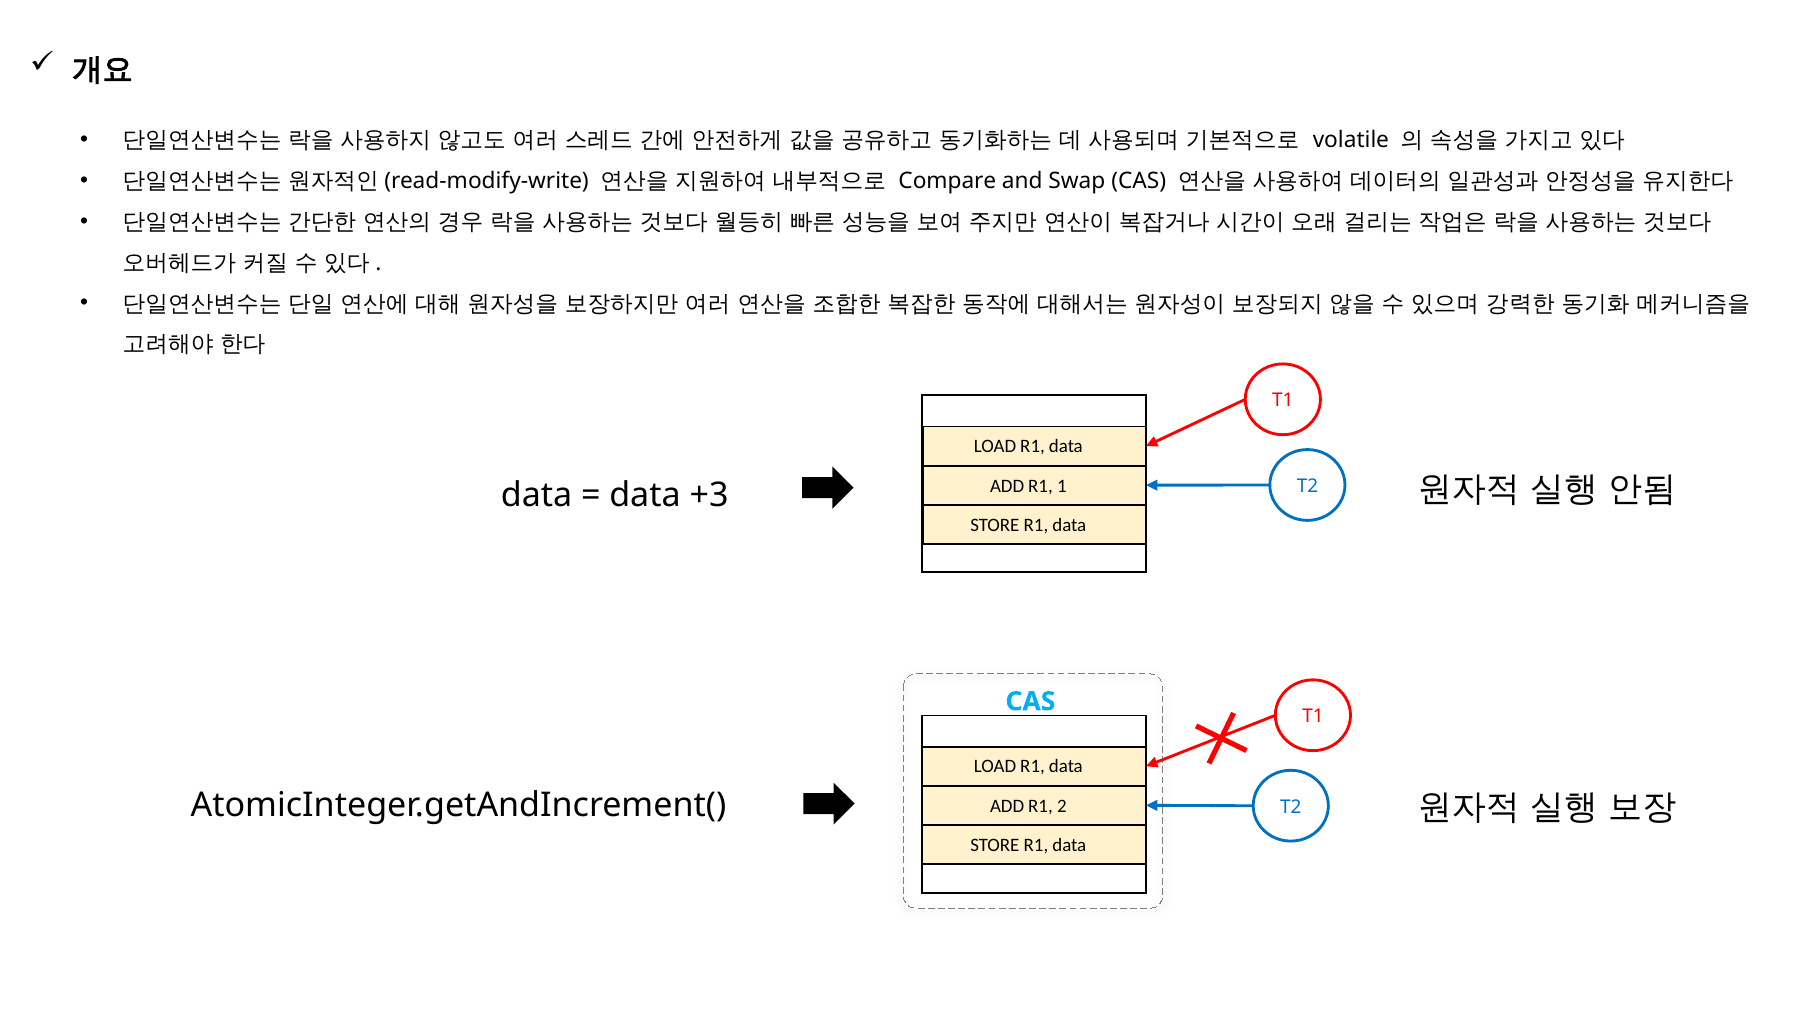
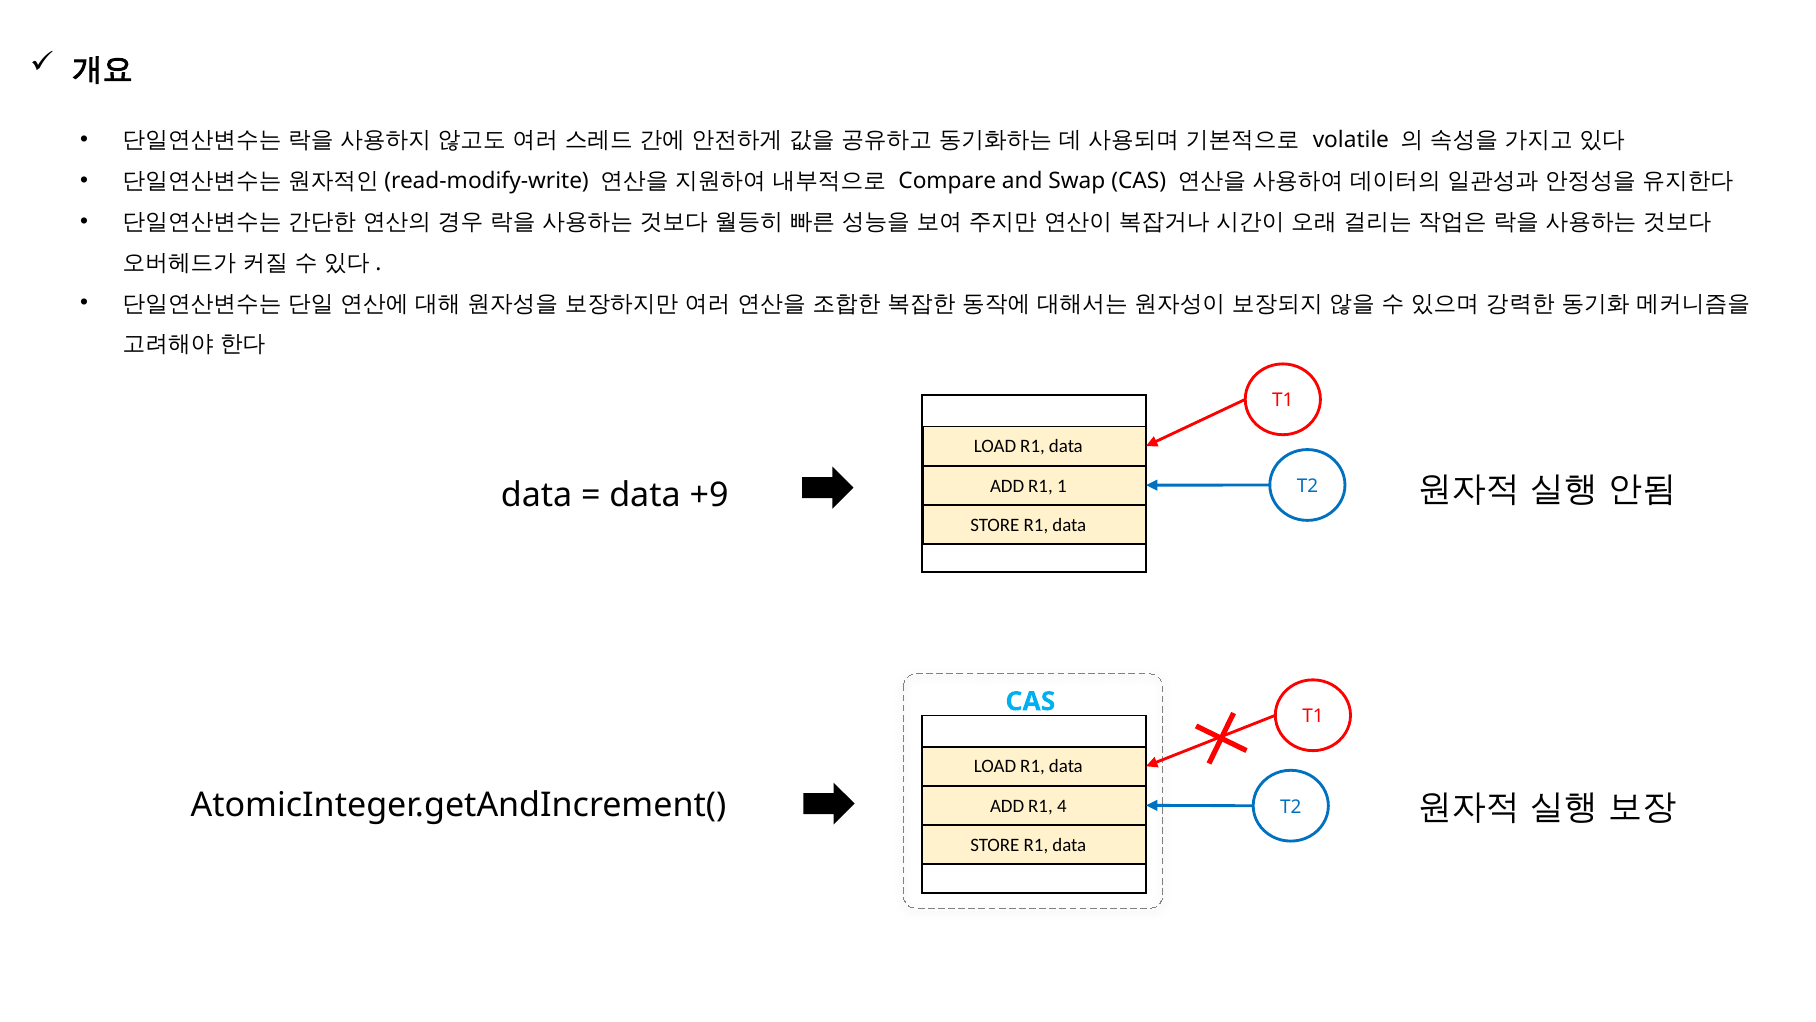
+3: +3 -> +9 (709, 495)
2: 2 -> 4 (1062, 806)
